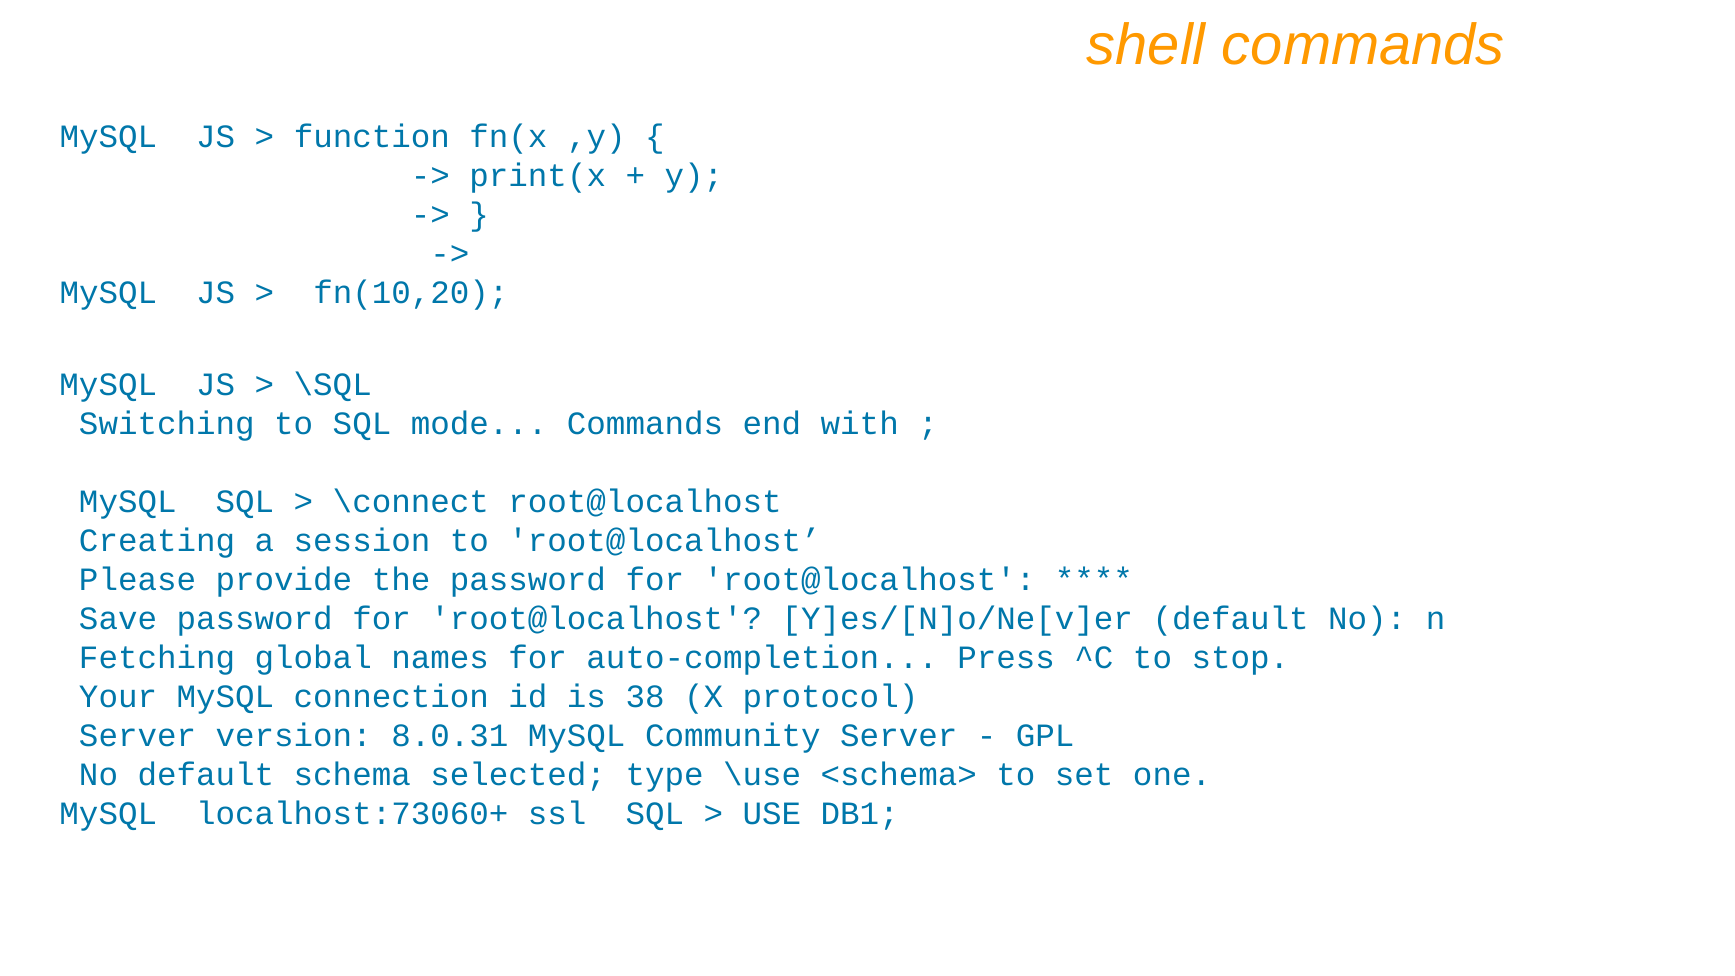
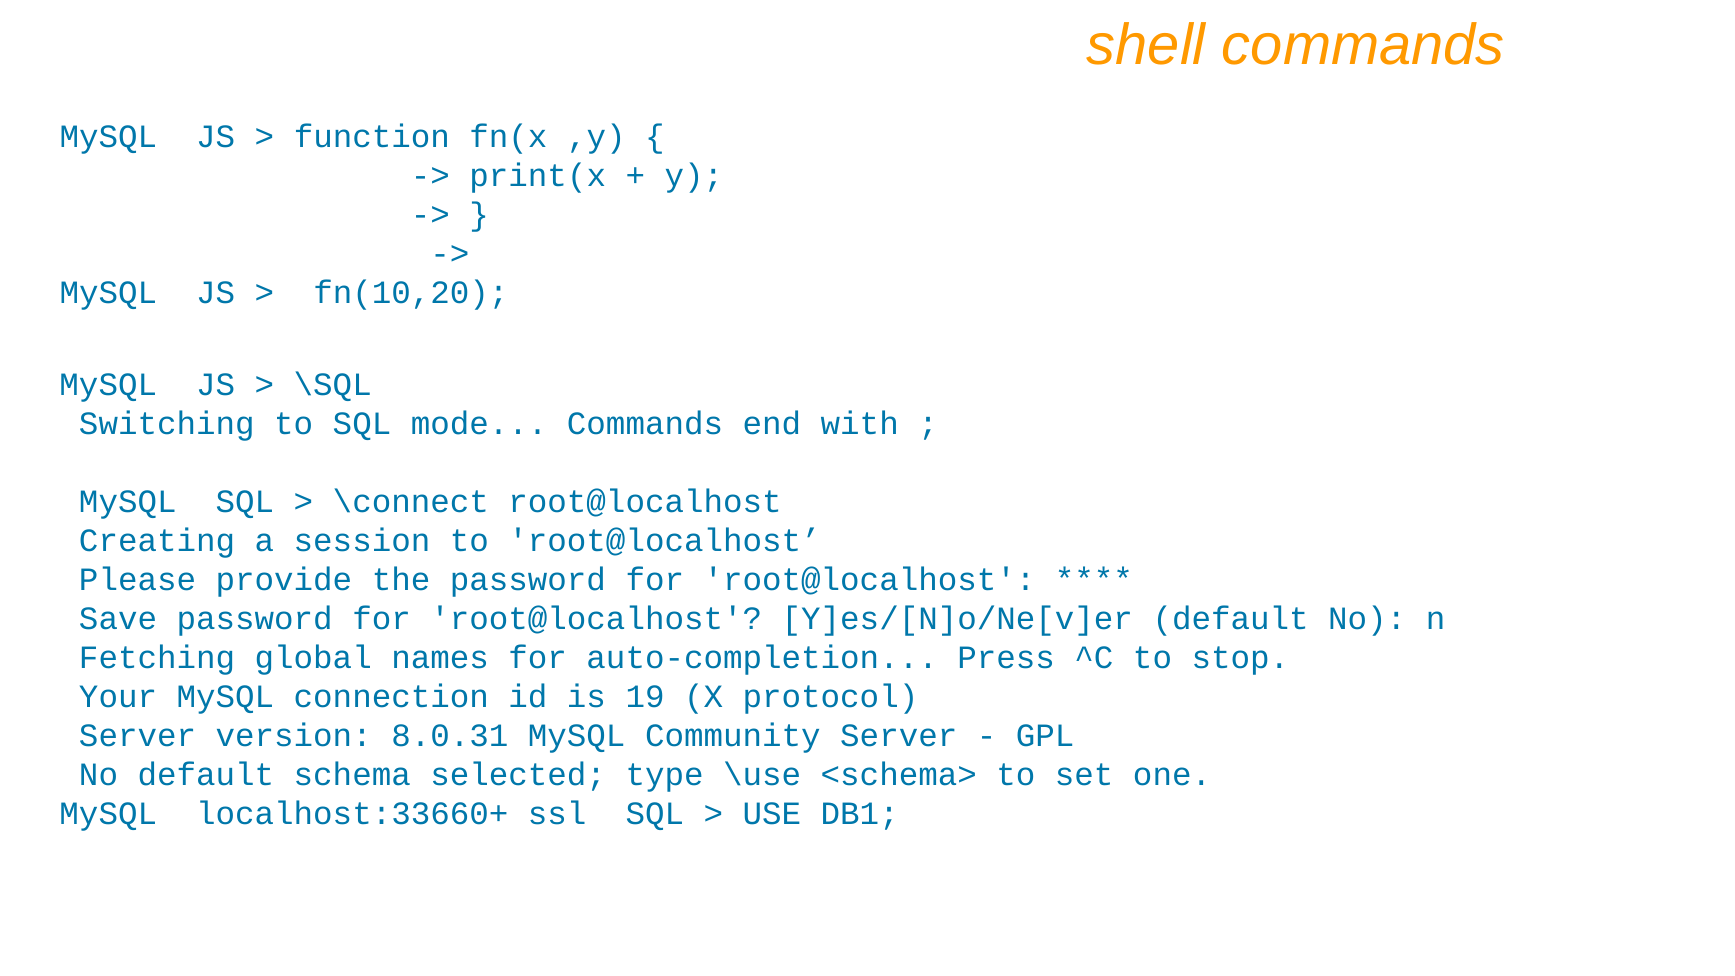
38: 38 -> 19 (645, 697)
localhost:73060+: localhost:73060+ -> localhost:33660+ (352, 814)
